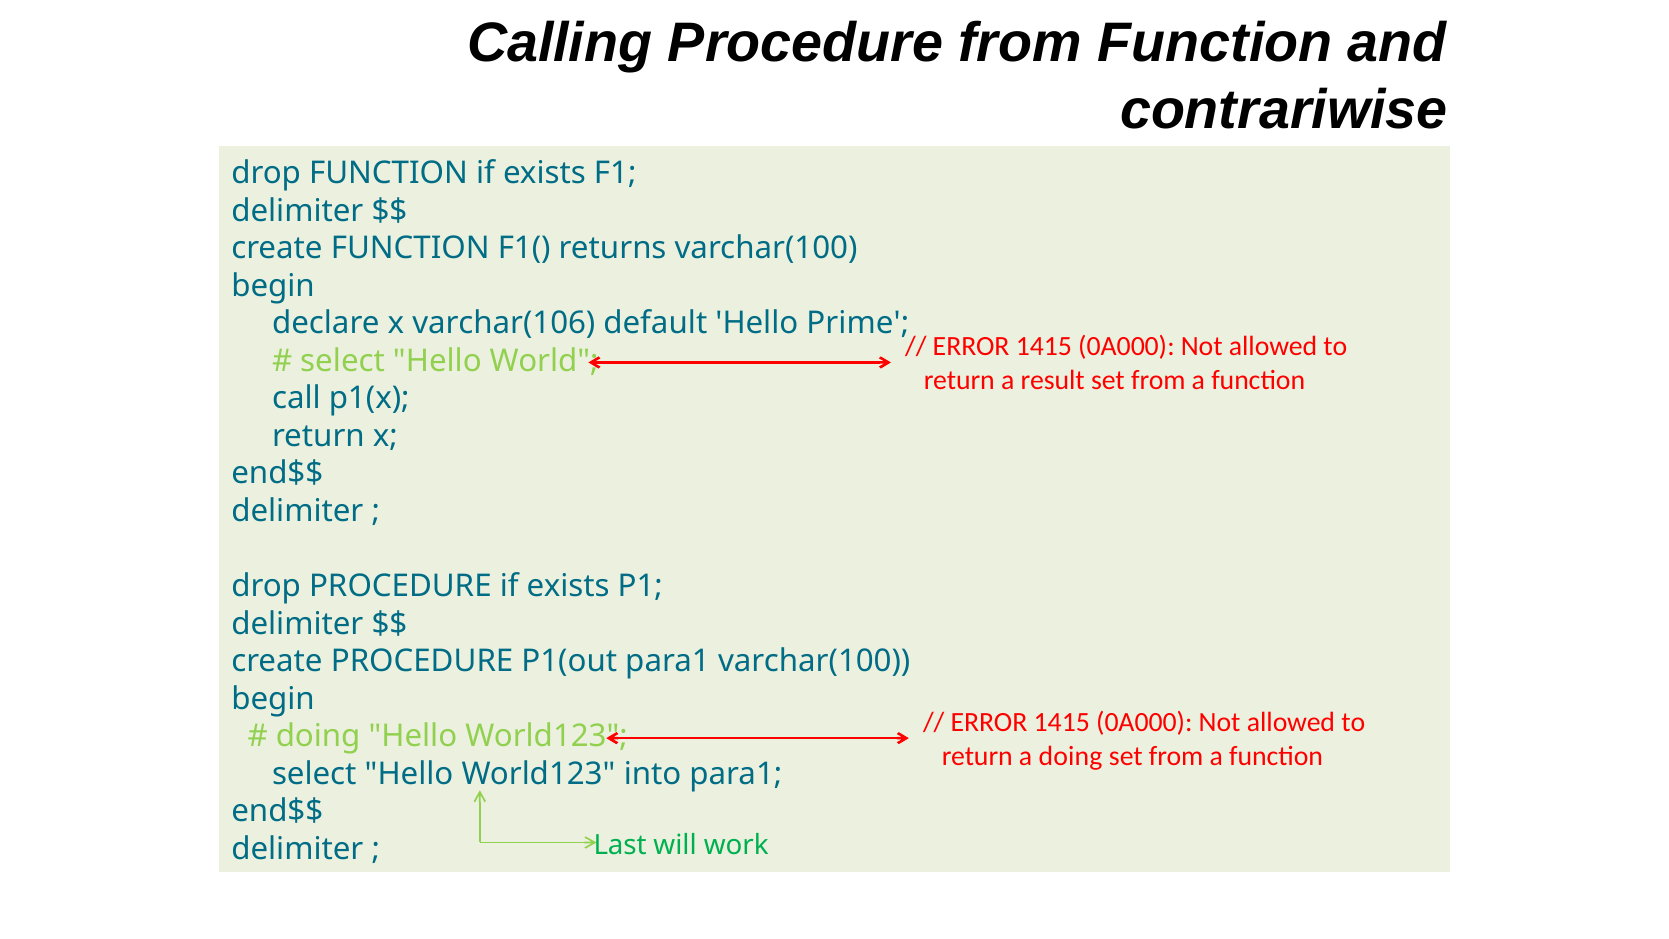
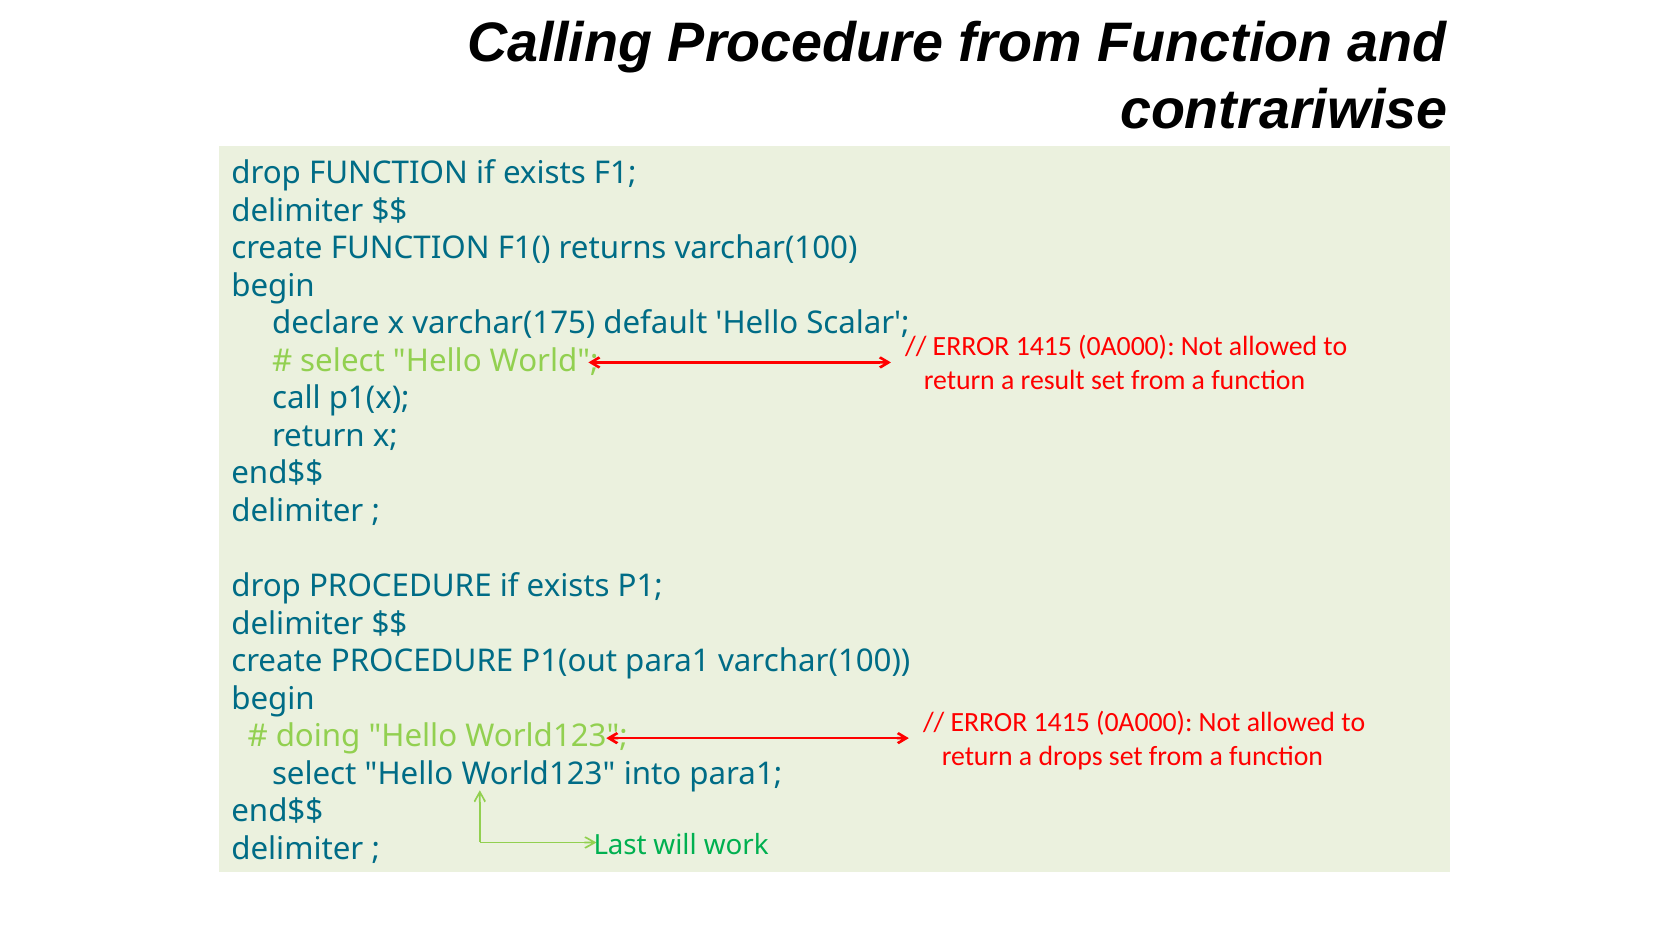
varchar(106: varchar(106 -> varchar(175 (504, 323)
Prime: Prime -> Scalar (858, 323)
a doing: doing -> drops (1071, 756)
